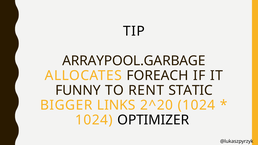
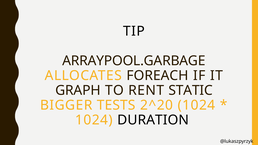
FUNNY: FUNNY -> GRAPH (78, 90)
LINKS: LINKS -> TESTS (116, 105)
OPTIMIZER: OPTIMIZER -> DURATION (153, 120)
